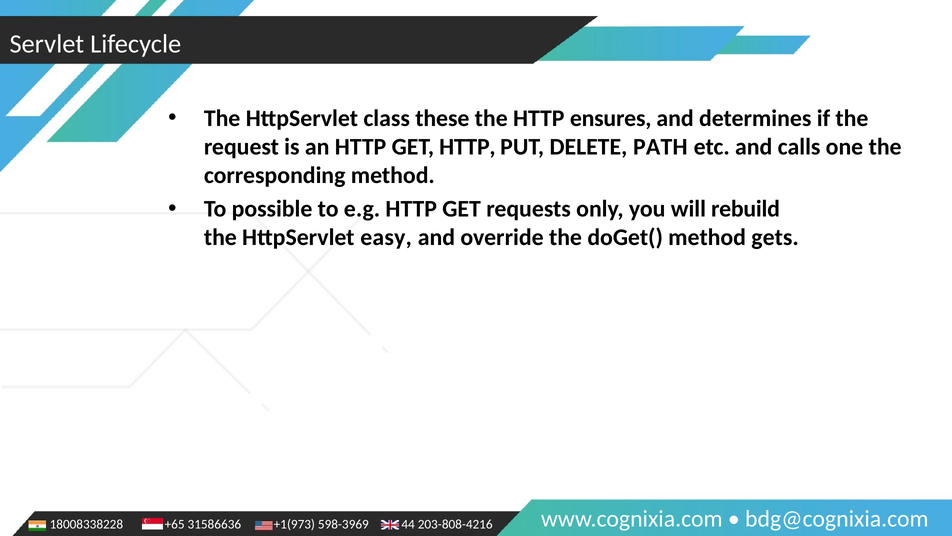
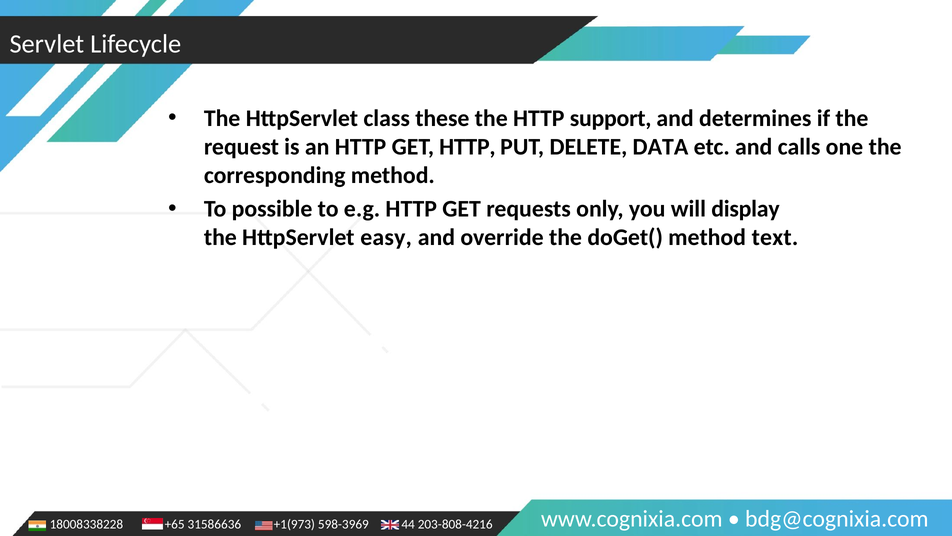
ensures: ensures -> support (611, 118)
PATH: PATH -> DATA (660, 147)
rebuild: rebuild -> display (745, 209)
gets: gets -> text (775, 237)
